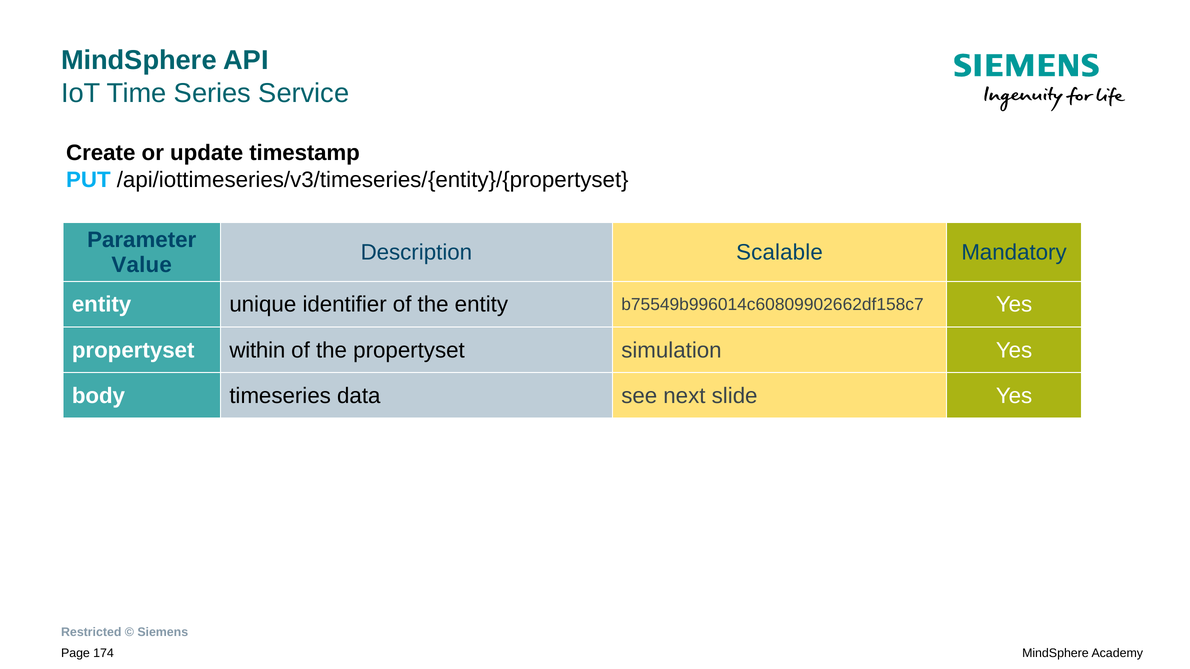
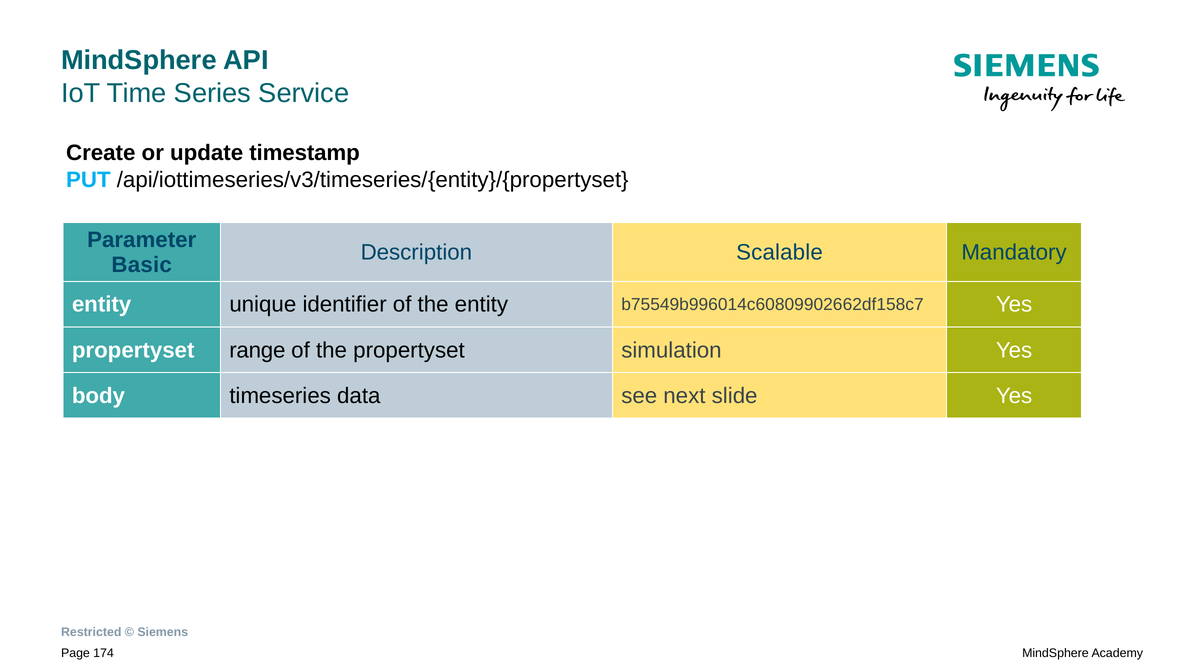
Value: Value -> Basic (142, 265)
within: within -> range (257, 350)
